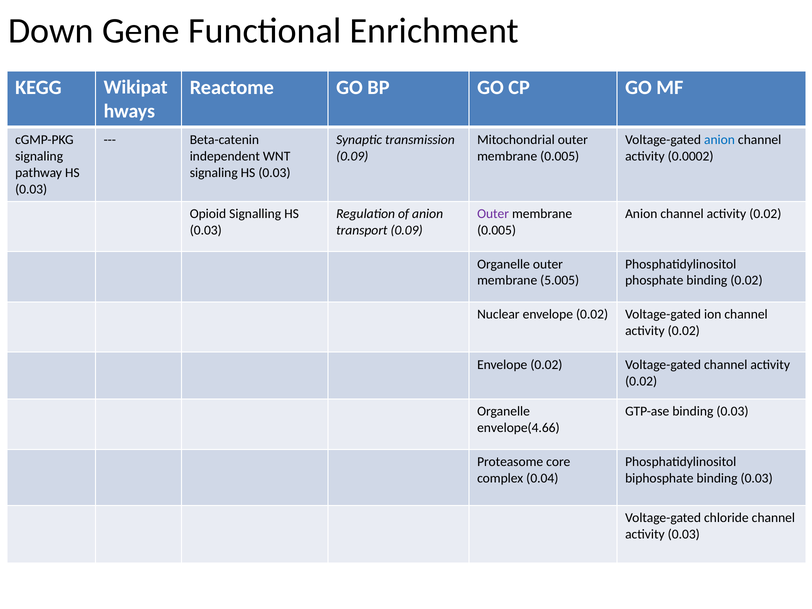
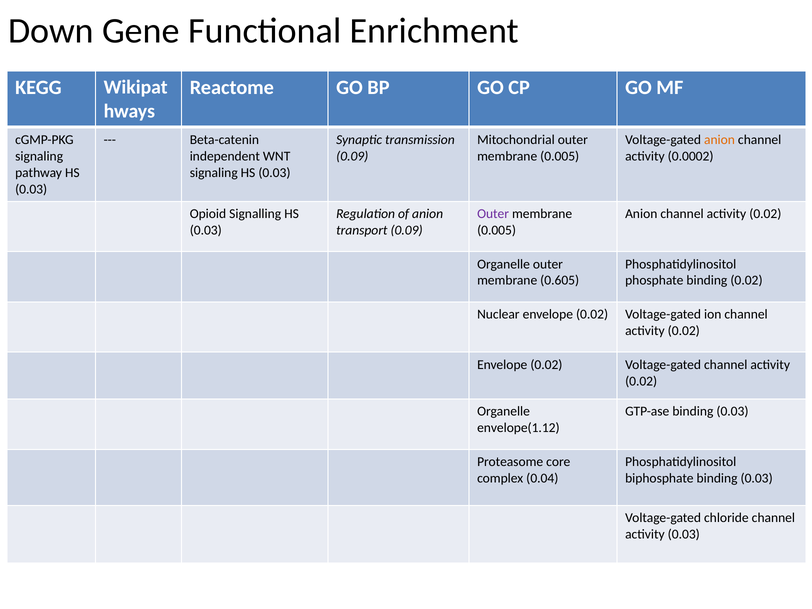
anion colour: blue -> orange (719, 140)
5.005: 5.005 -> 0.605 (560, 281)
envelope(4.66: envelope(4.66 -> envelope(1.12 (518, 428)
